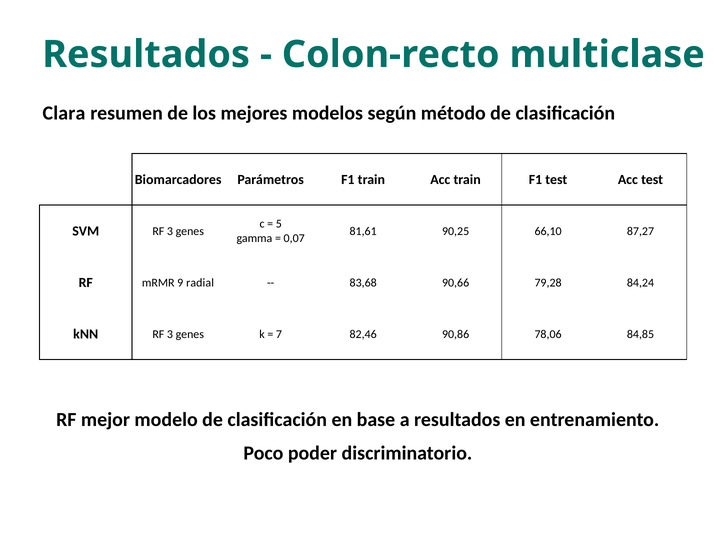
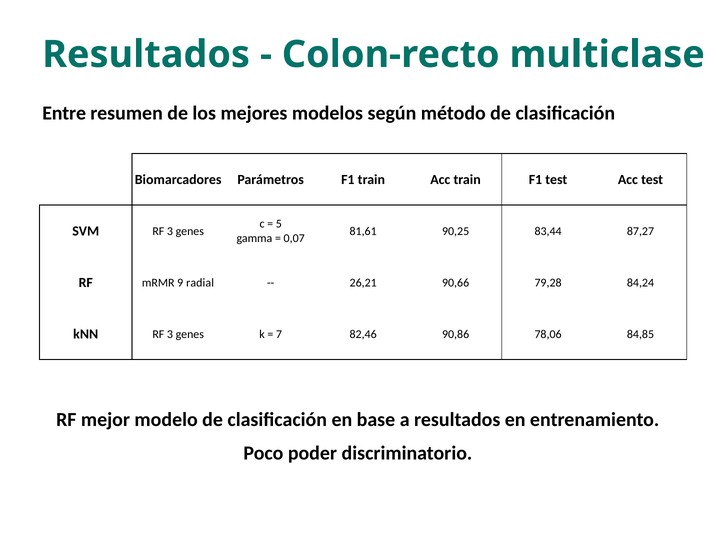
Clara: Clara -> Entre (64, 113)
66,10: 66,10 -> 83,44 (548, 231)
83,68: 83,68 -> 26,21 (363, 283)
